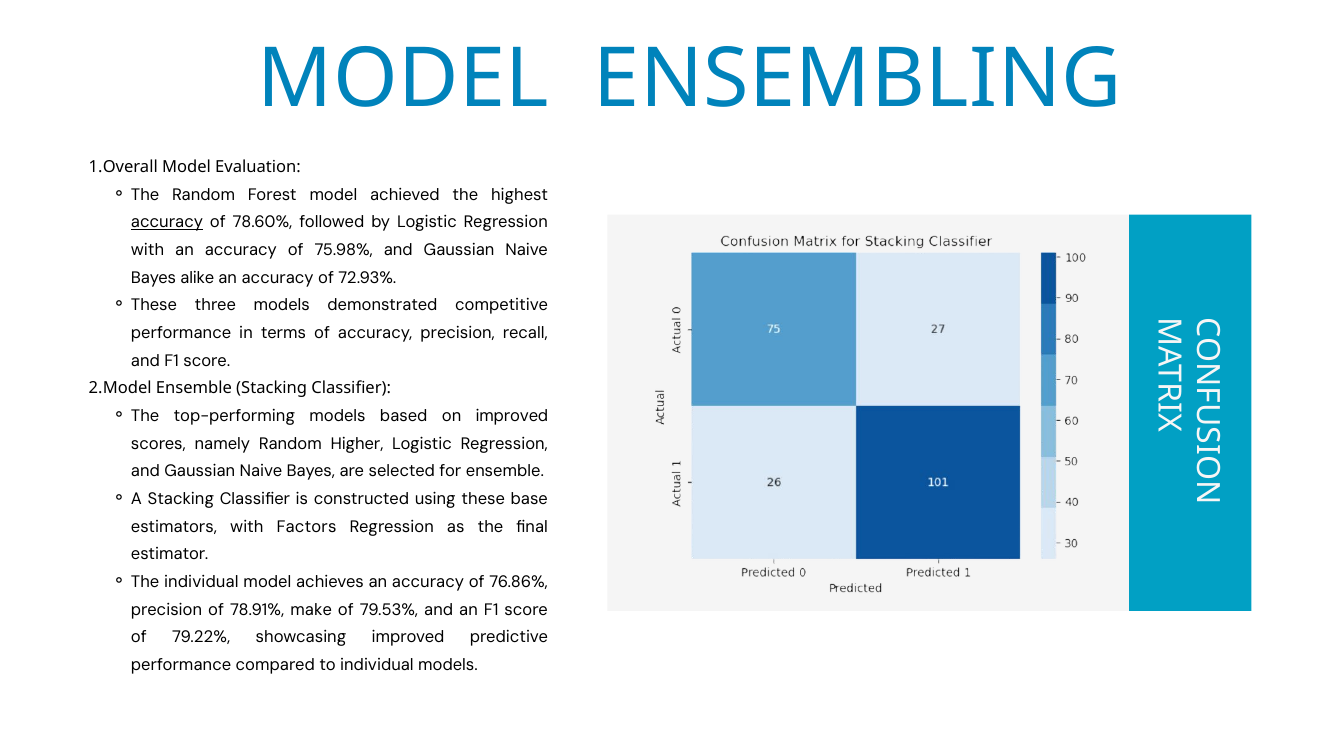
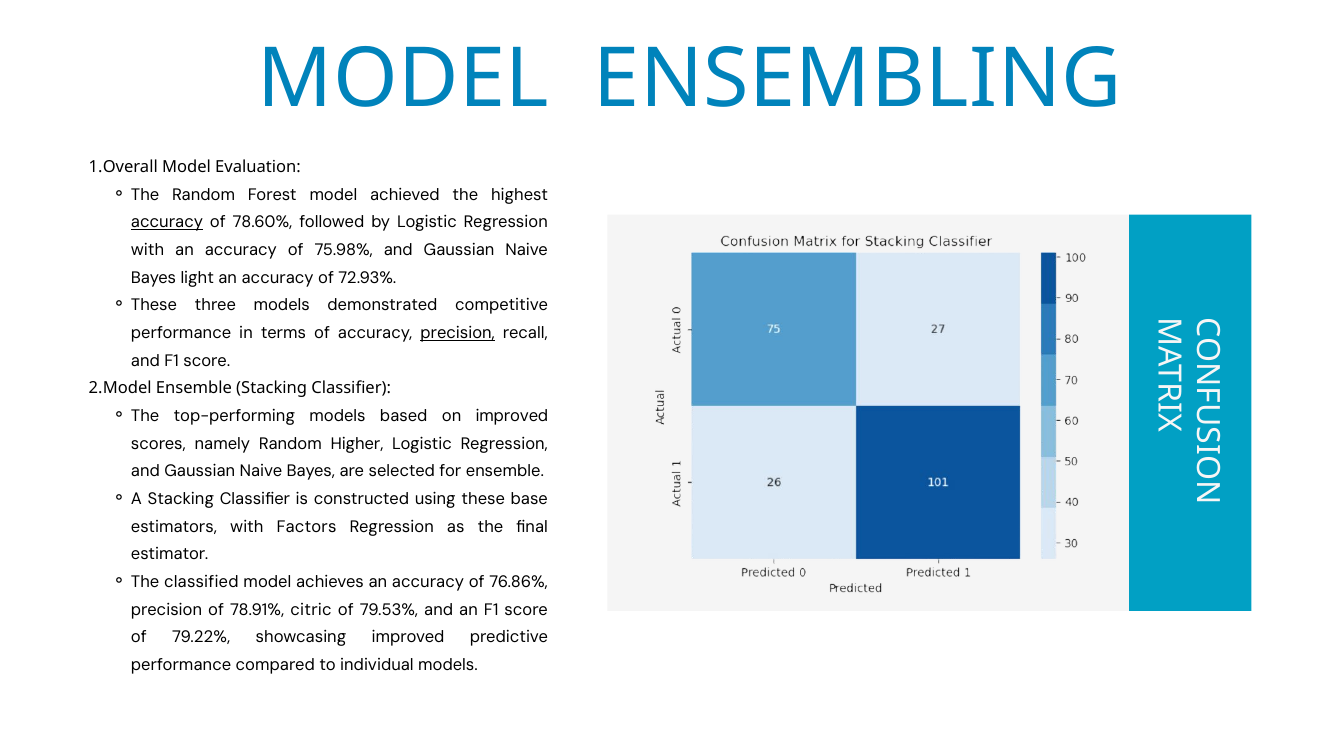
alike: alike -> light (197, 278)
precision underline: none -> present (458, 333)
The individual: individual -> classified (201, 582)
make: make -> citric (311, 610)
